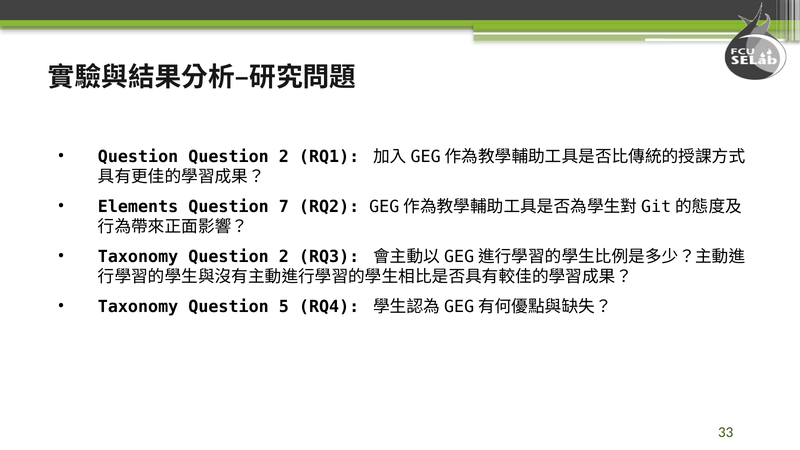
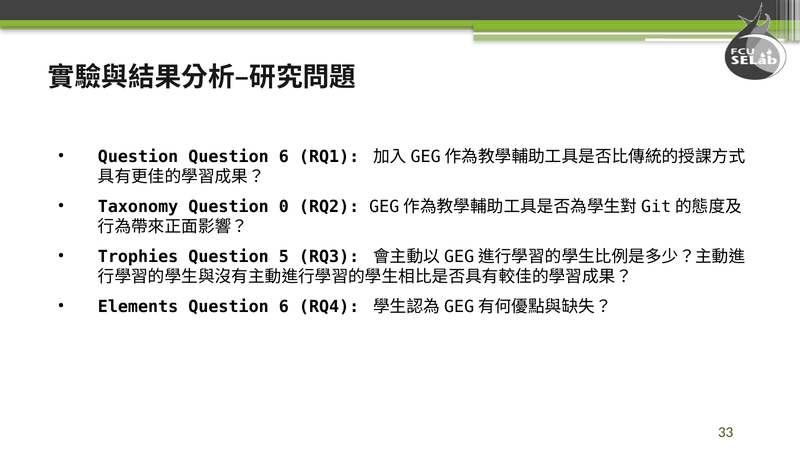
2: 2 -> 6 (284, 157)
Elements: Elements -> Taxonomy (138, 207)
7: 7 -> 0 (284, 207)
Taxonomy: Taxonomy -> Trophies (138, 257)
2: 2 -> 5 (284, 257)
Taxonomy: Taxonomy -> Elements (138, 307)
5: 5 -> 6 (284, 307)
